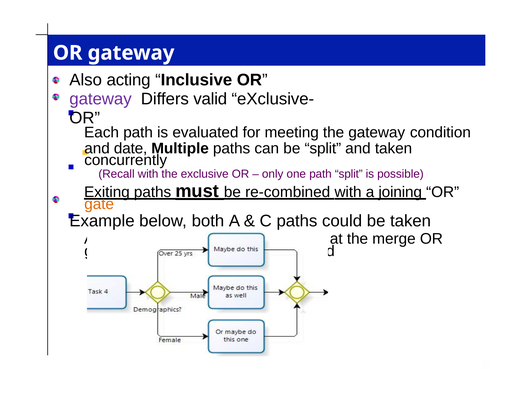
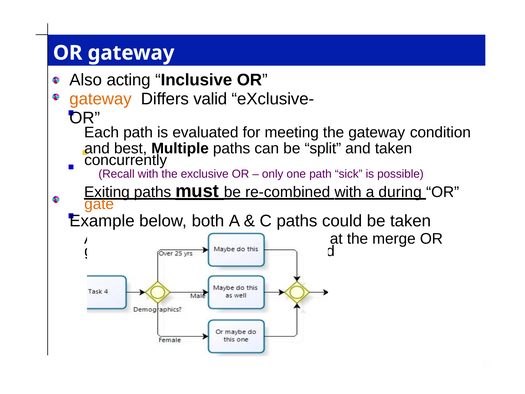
gateway colour: purple -> orange (101, 99)
date: date -> best (131, 148)
path split: split -> sick (349, 174)
joining: joining -> during (400, 192)
